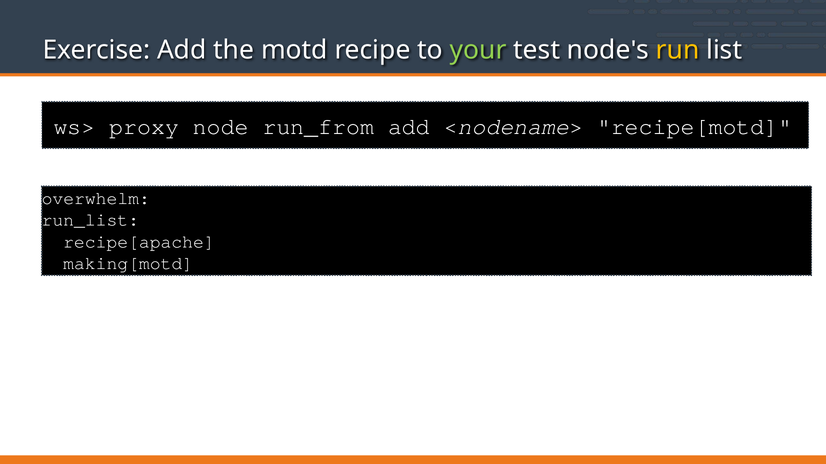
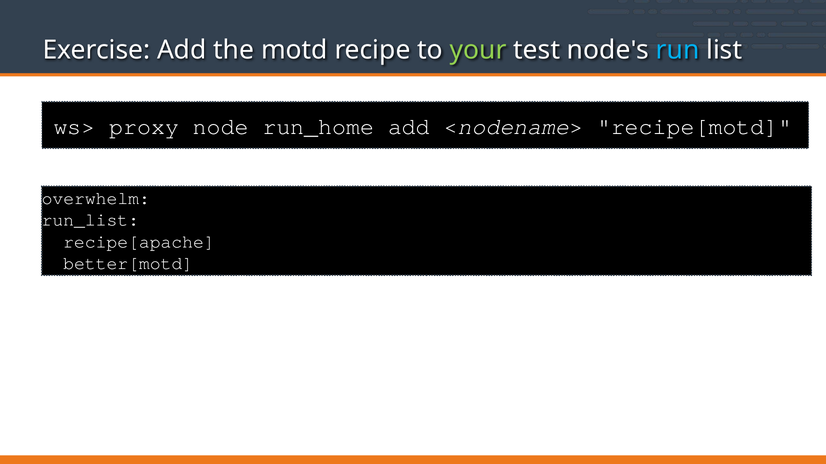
run colour: yellow -> light blue (678, 50)
run_from: run_from -> run_home (318, 127)
making[motd: making[motd -> better[motd (128, 264)
